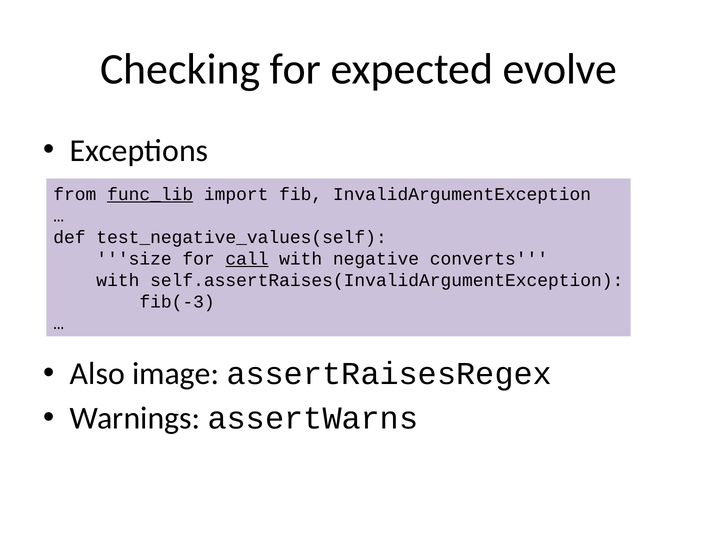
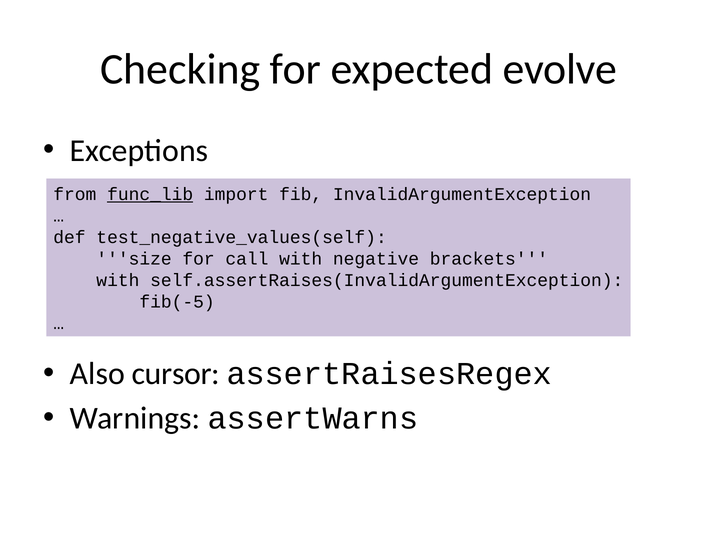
call underline: present -> none (247, 259)
converts: converts -> brackets (489, 259)
fib(-3: fib(-3 -> fib(-5 (177, 302)
image: image -> cursor (176, 374)
